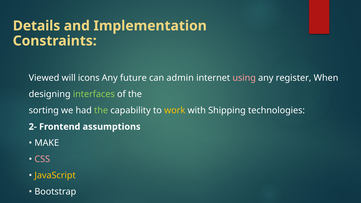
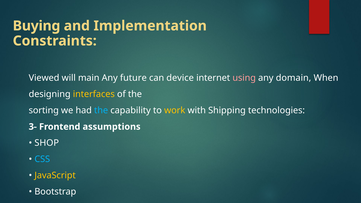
Details: Details -> Buying (37, 26)
icons: icons -> main (89, 78)
admin: admin -> device (180, 78)
register: register -> domain (294, 78)
interfaces colour: light green -> yellow (94, 94)
the colour: light green -> light blue (101, 111)
2-: 2- -> 3- (33, 127)
MAKE: MAKE -> SHOP (47, 143)
CSS colour: pink -> light blue (42, 159)
